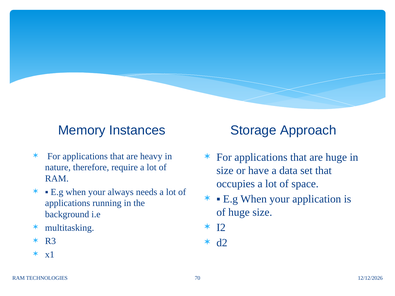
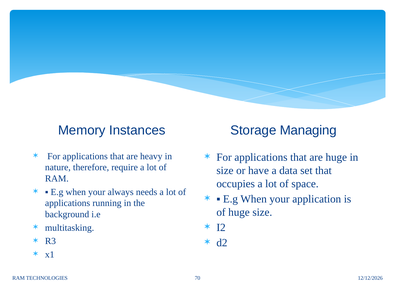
Approach: Approach -> Managing (308, 130)
